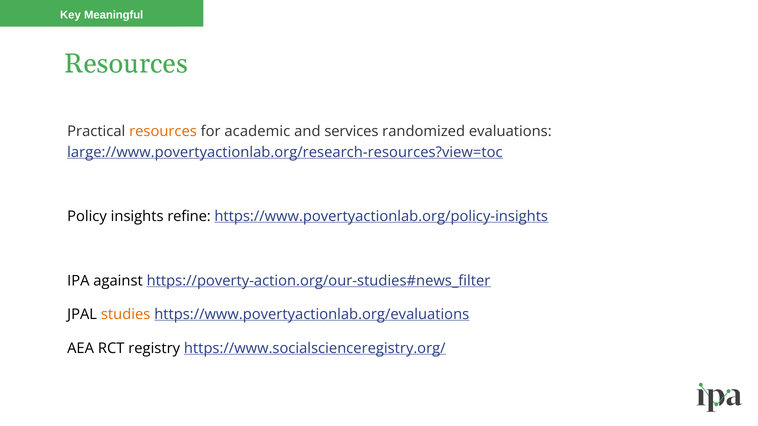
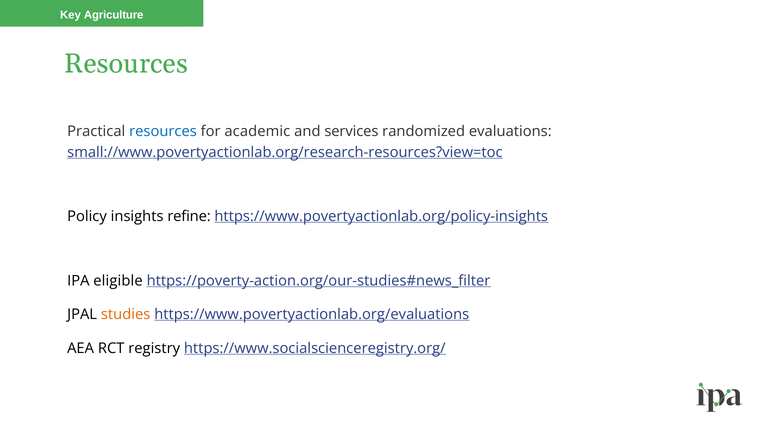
Meaningful: Meaningful -> Agriculture (114, 15)
resources colour: orange -> blue (163, 132)
large://www.povertyactionlab.org/research-resources?view=toc: large://www.povertyactionlab.org/research-resources?view=toc -> small://www.povertyactionlab.org/research-resources?view=toc (285, 152)
against: against -> eligible (118, 281)
